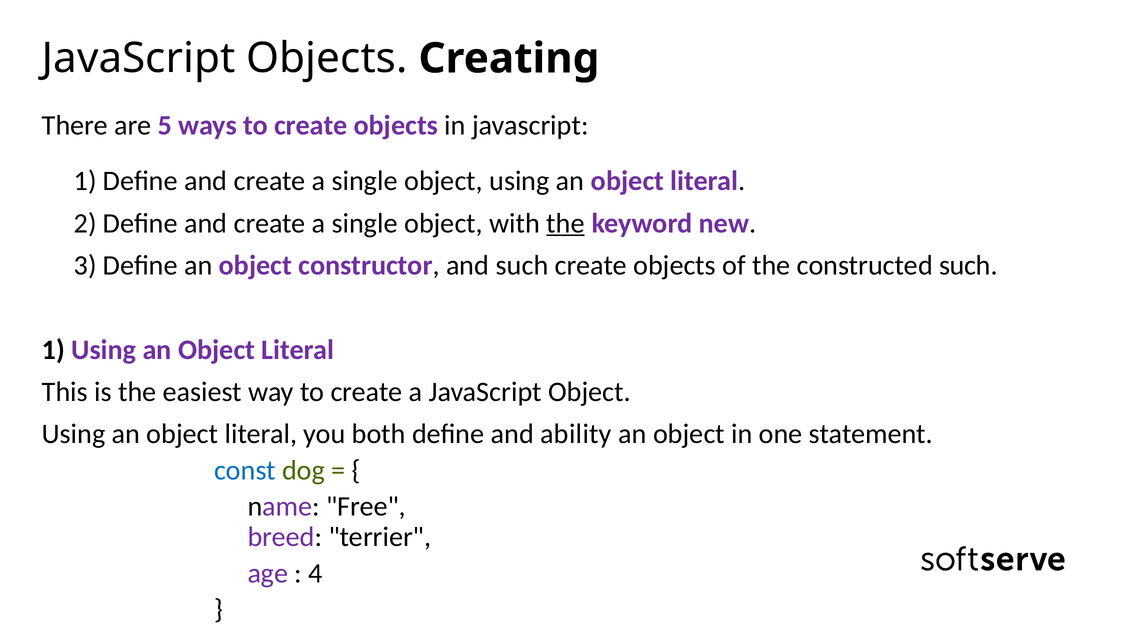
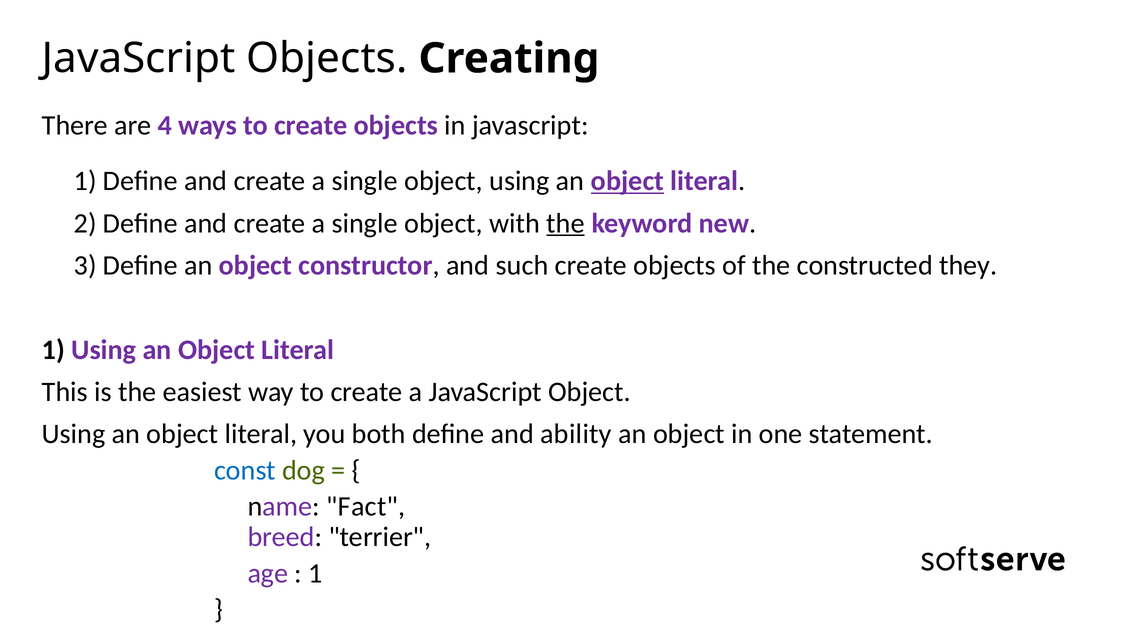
5: 5 -> 4 (165, 125)
object underline: none -> present (628, 181)
constructed such: such -> they (968, 266)
Free: Free -> Fact (366, 507)
4: 4 -> 1 (315, 574)
